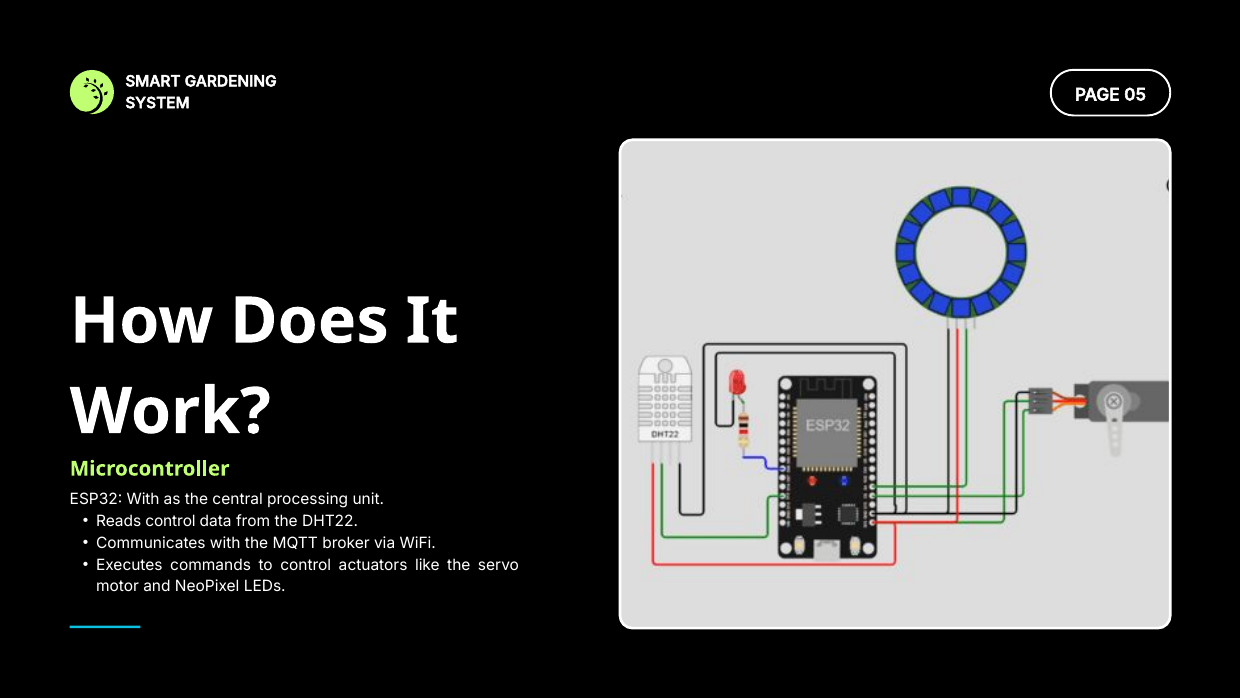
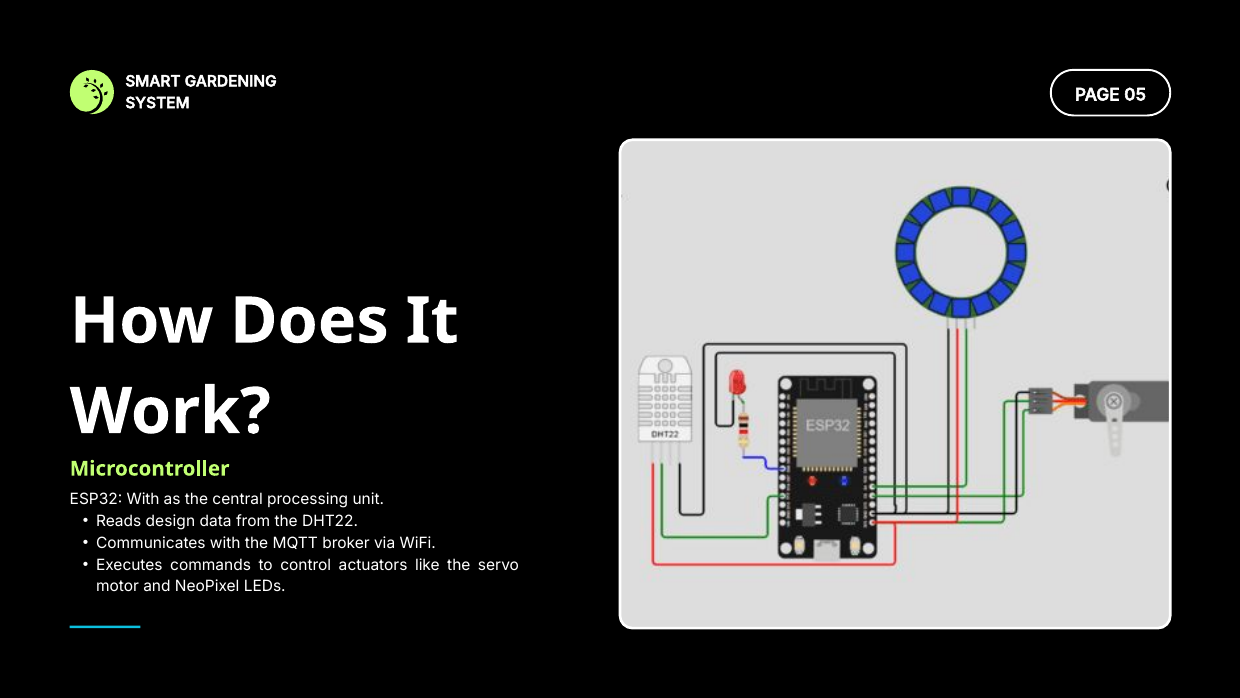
Reads control: control -> design (170, 521)
